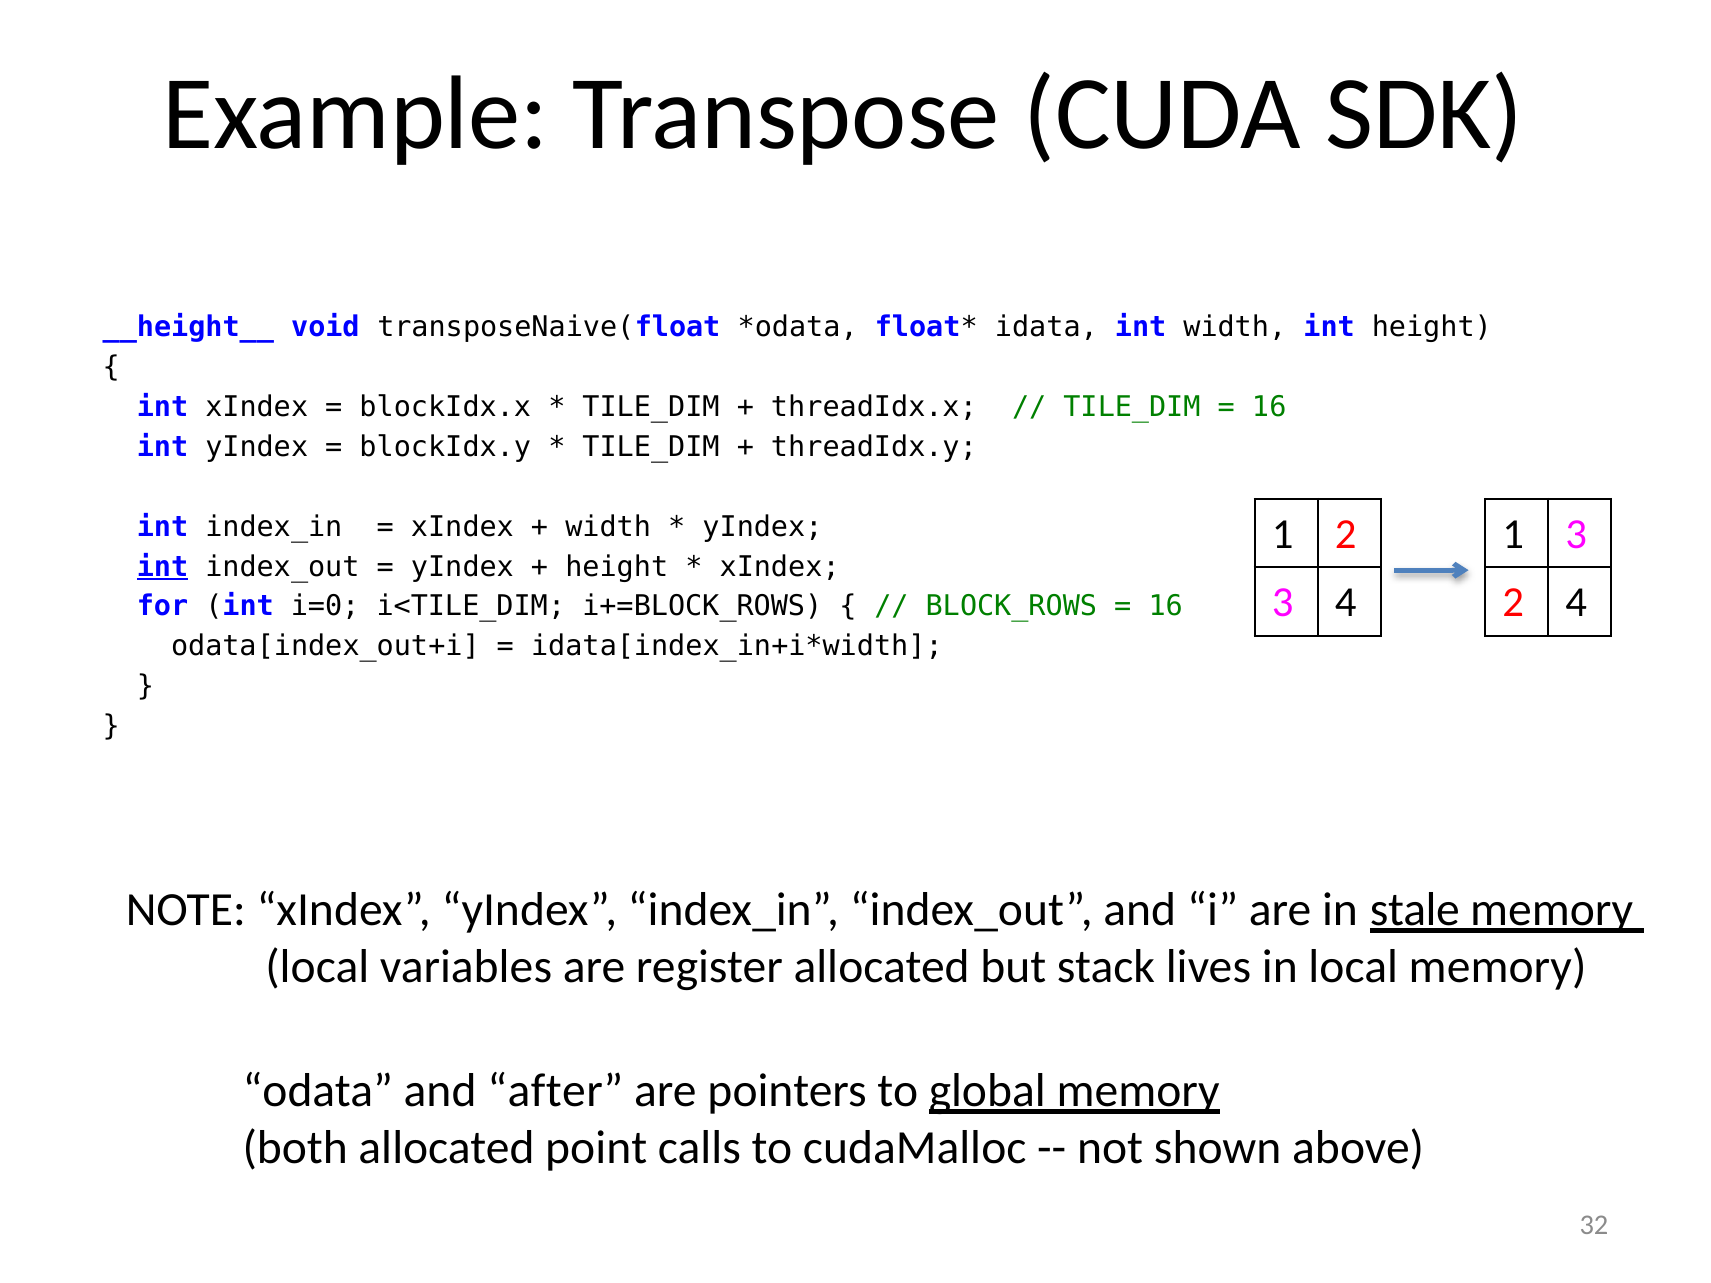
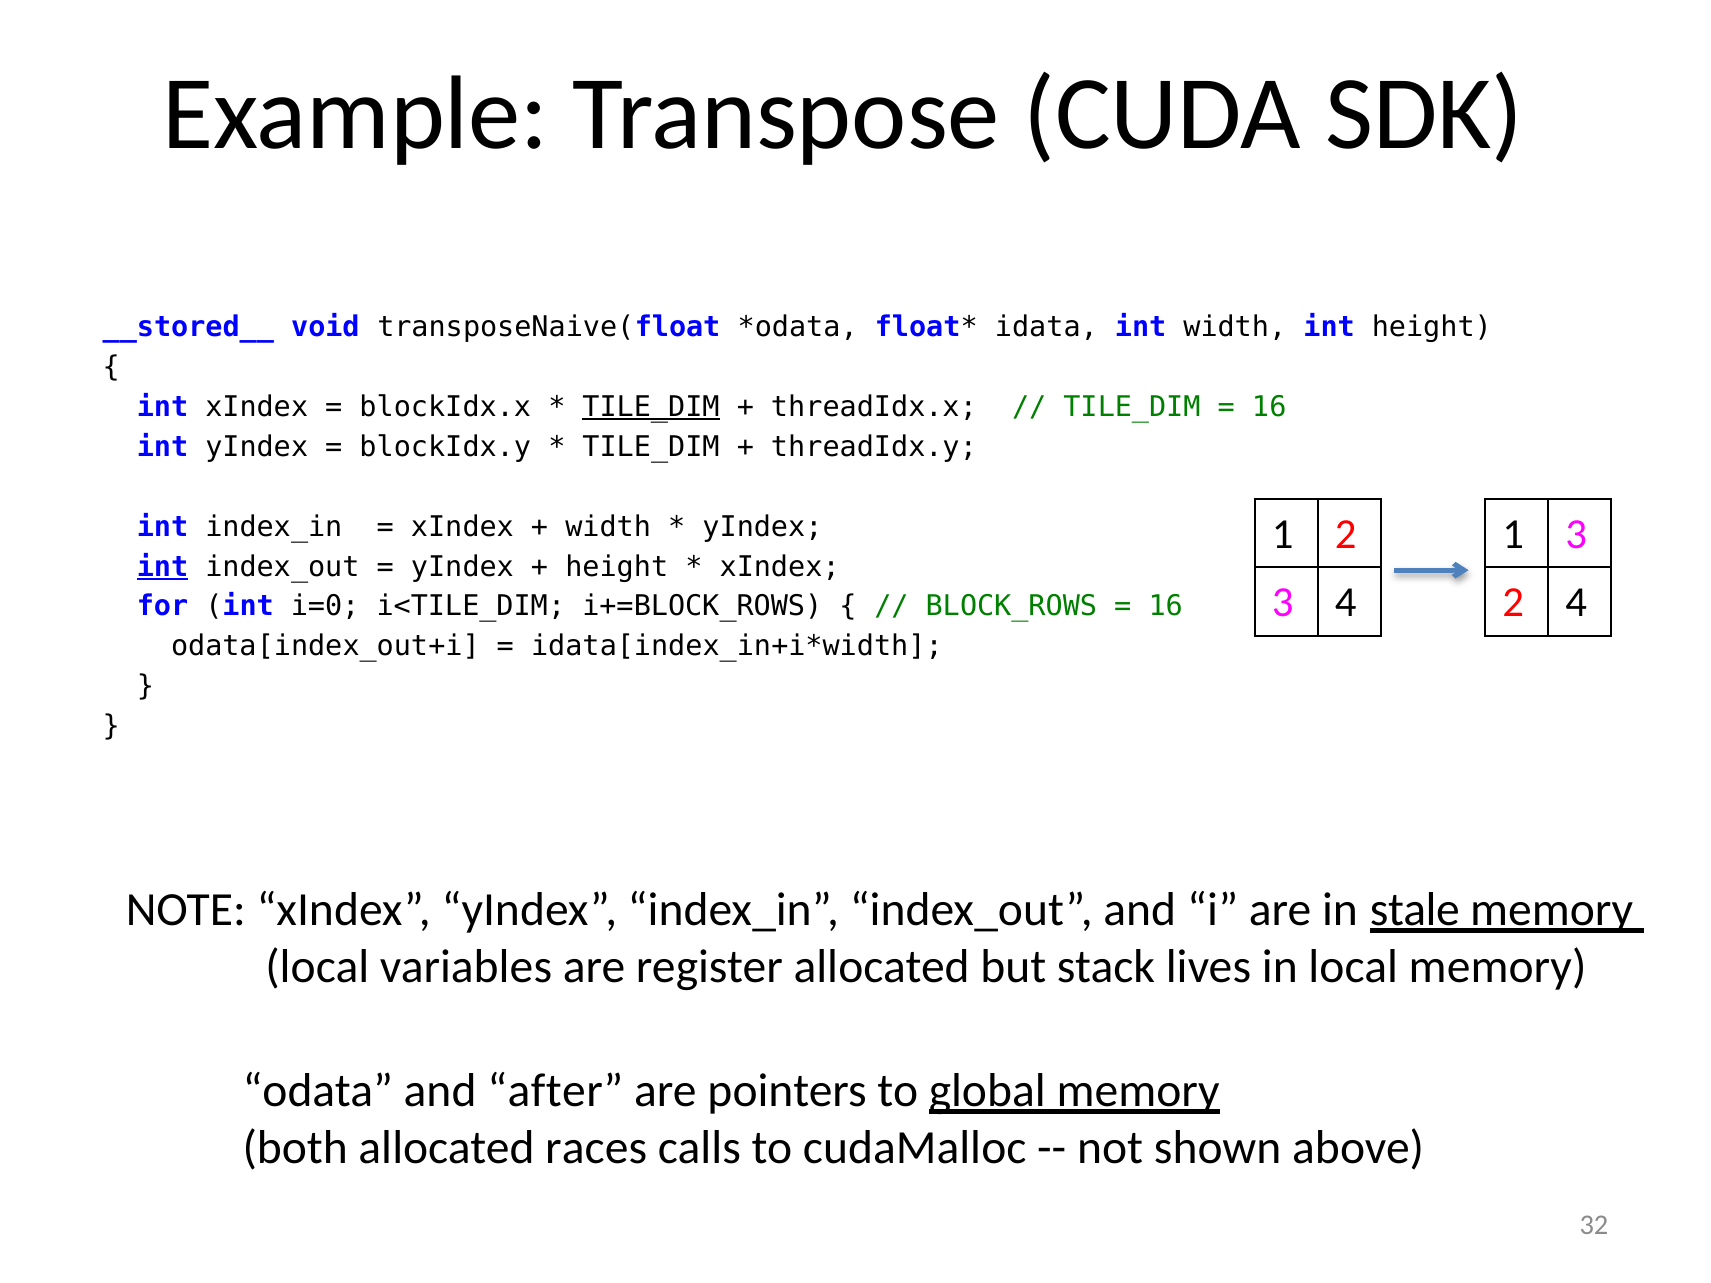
__height__: __height__ -> __stored__ (188, 327)
TILE_DIM underline: none -> present (651, 407)
point: point -> races (596, 1148)
